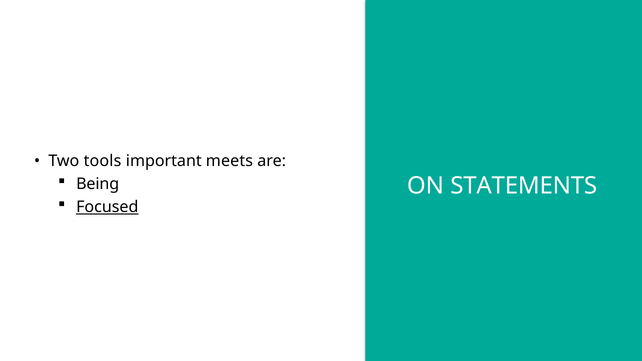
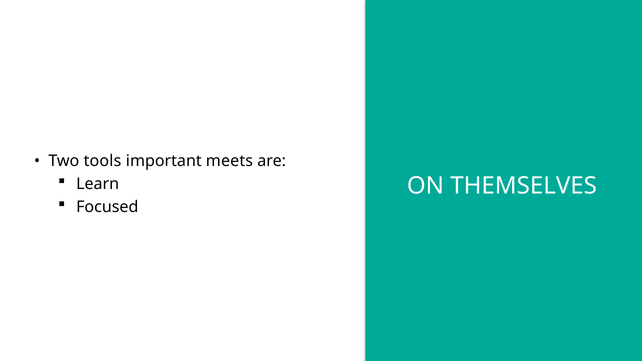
Being: Being -> Learn (98, 184)
STATEMENTS: STATEMENTS -> THEMSELVES (524, 186)
Focused underline: present -> none (107, 207)
